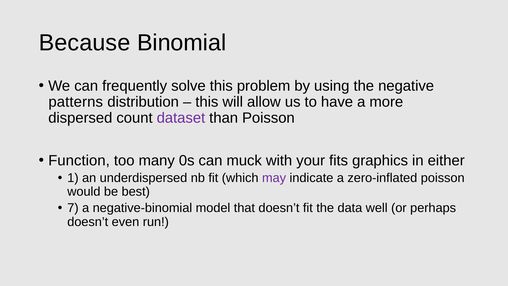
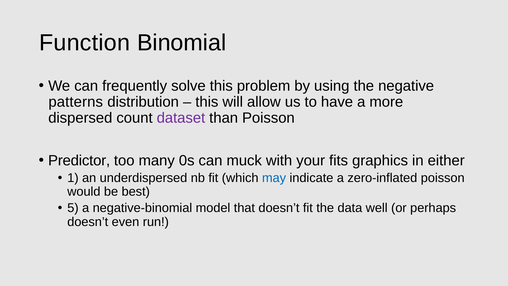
Because: Because -> Function (85, 43)
Function: Function -> Predictor (79, 160)
may colour: purple -> blue (274, 178)
7: 7 -> 5 (73, 208)
